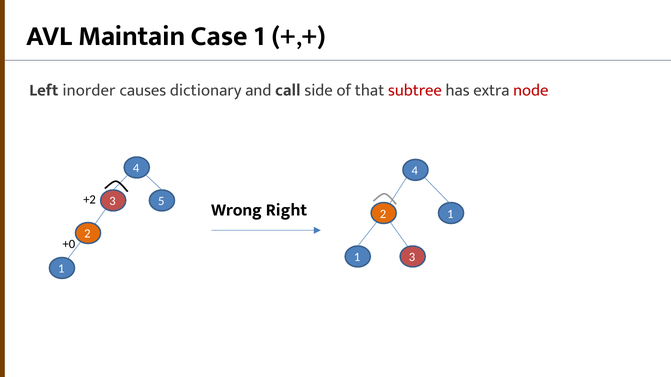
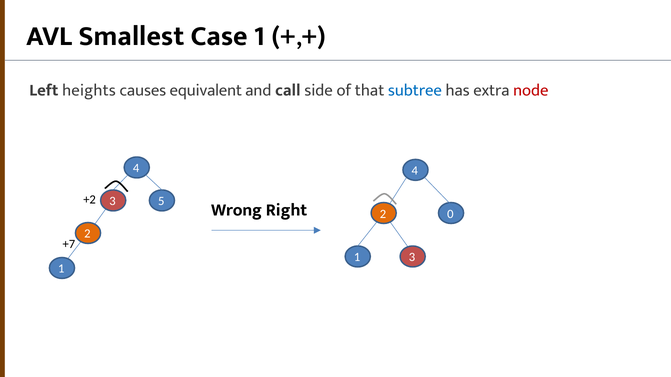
Maintain: Maintain -> Smallest (132, 36)
inorder: inorder -> heights (89, 90)
dictionary: dictionary -> equivalent (206, 90)
subtree colour: red -> blue (415, 90)
Right 1: 1 -> 0 (450, 214)
+0: +0 -> +7 (69, 244)
